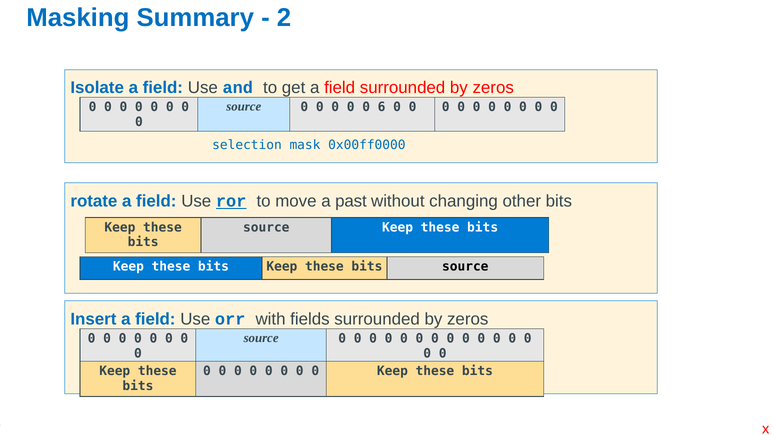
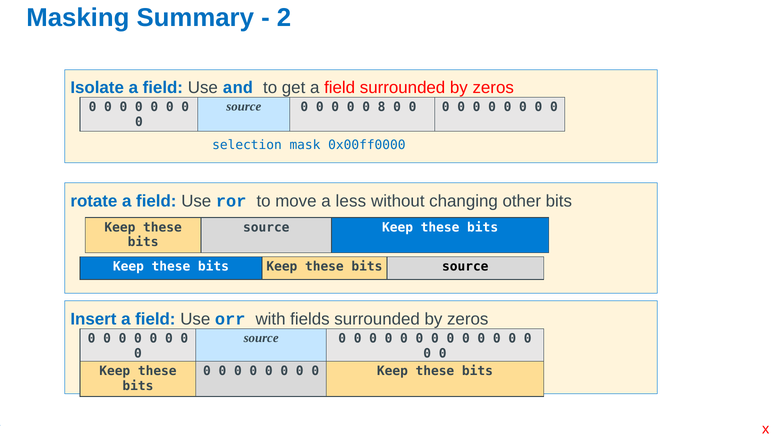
6: 6 -> 8 (382, 107)
ror underline: present -> none (231, 201)
past: past -> less (351, 201)
